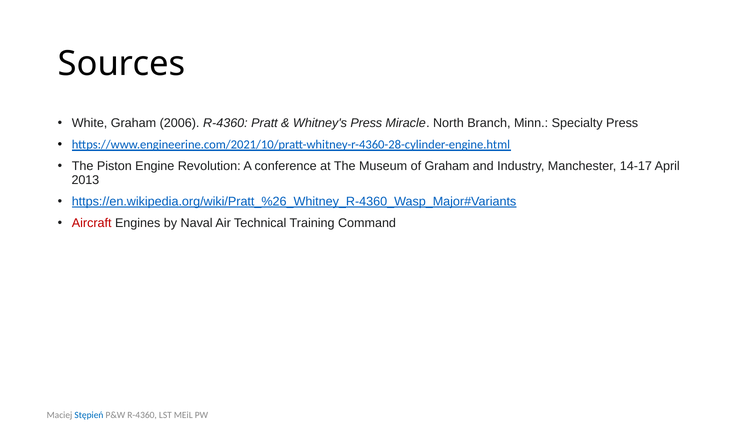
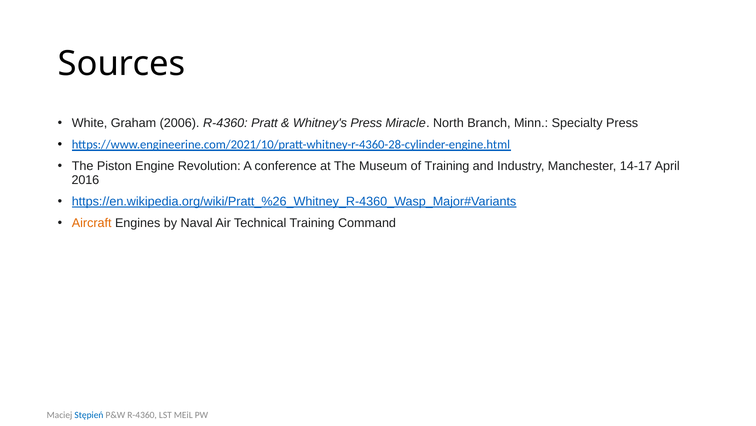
of Graham: Graham -> Training (447, 166)
2013: 2013 -> 2016 (85, 180)
Aircraft colour: red -> orange (92, 223)
